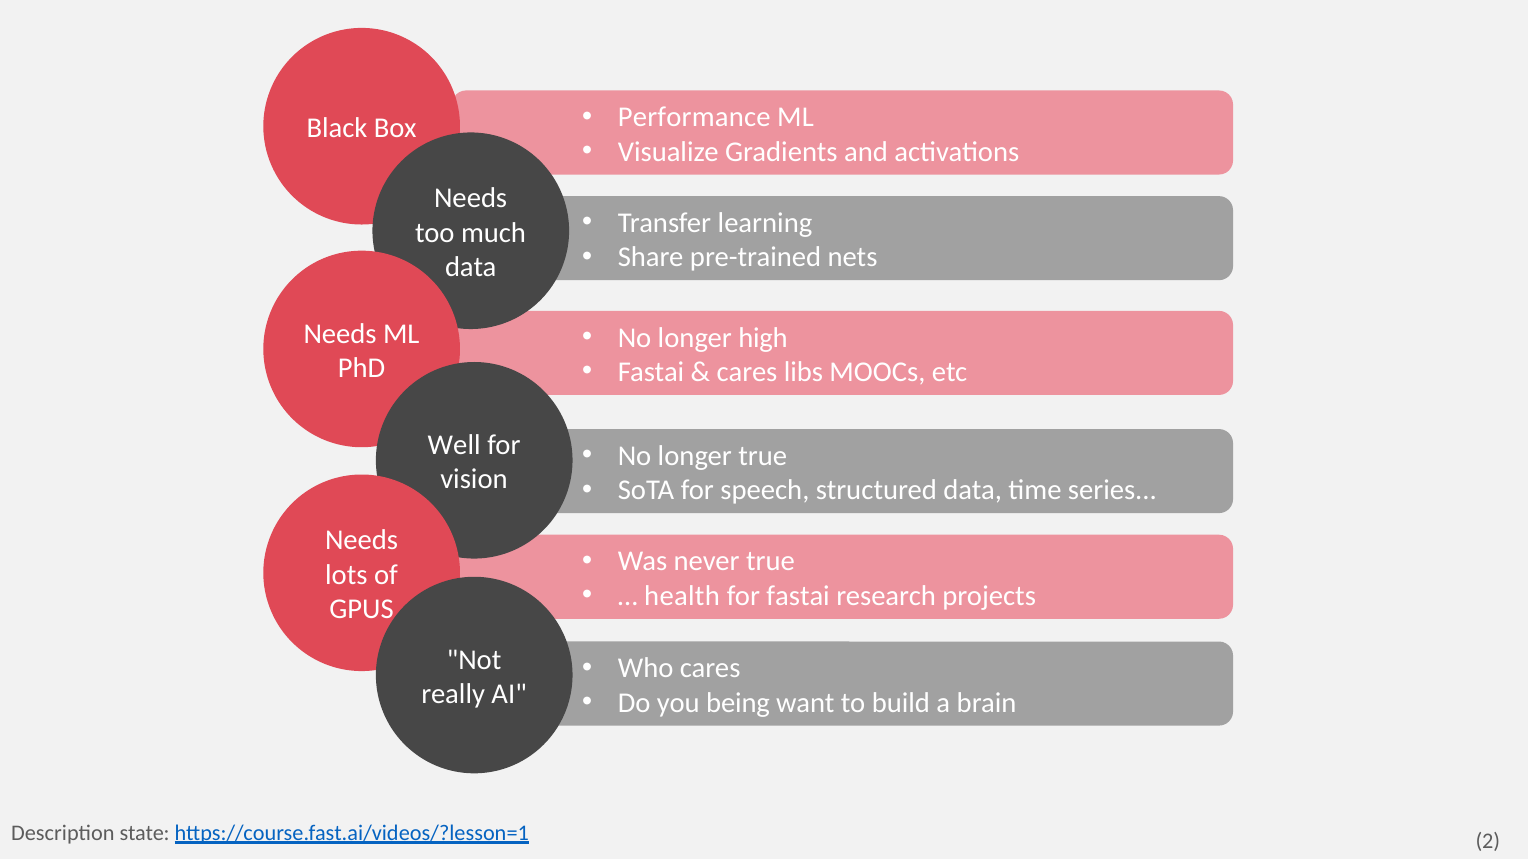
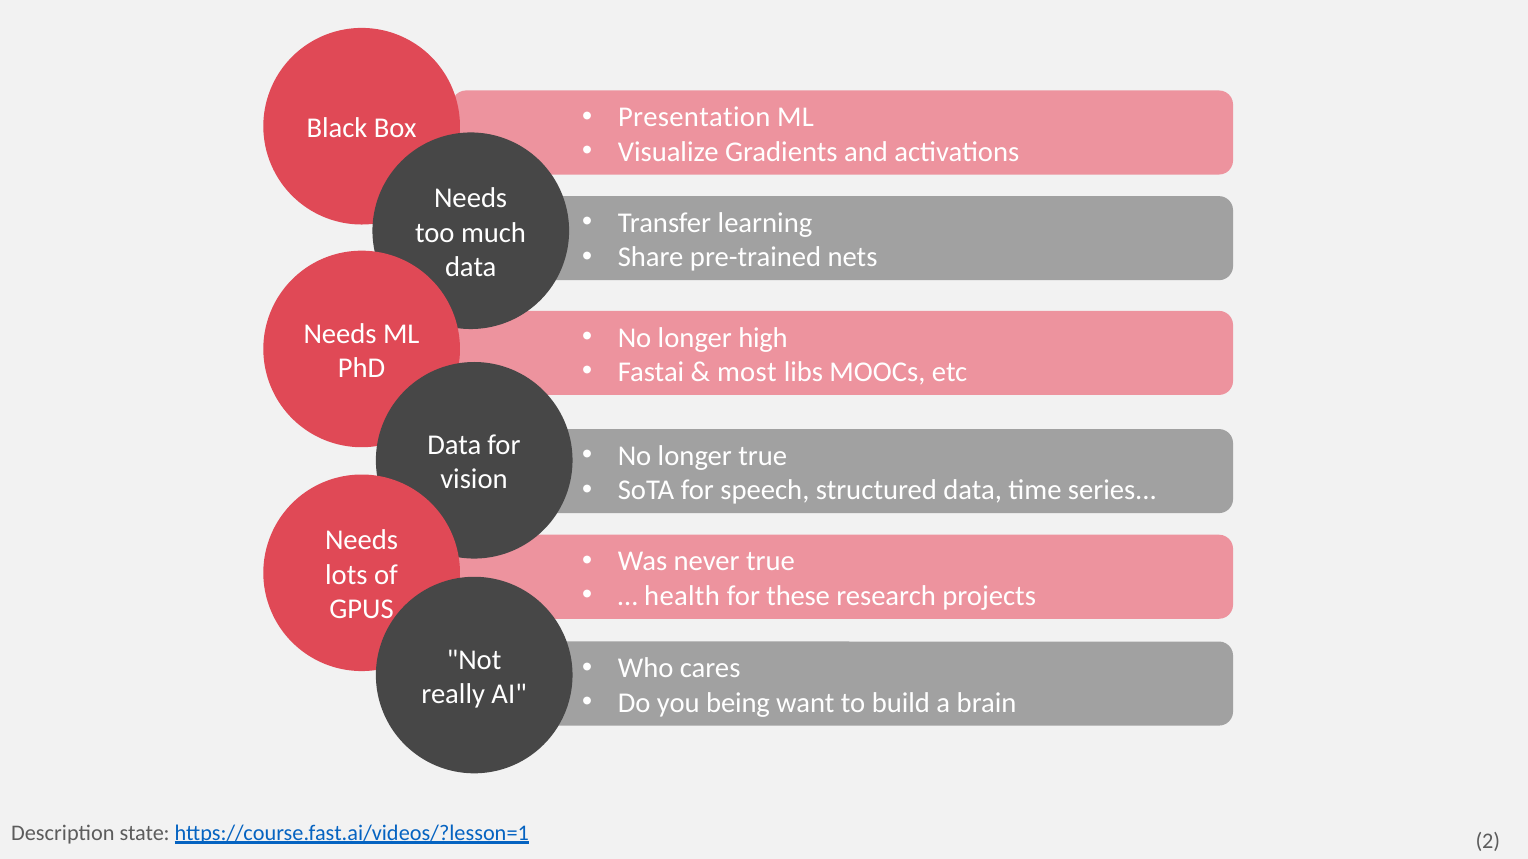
Performance: Performance -> Presentation (694, 117)
cares: cares -> most (747, 372)
Well: Well -> Data (454, 445)
for fastai: fastai -> these (798, 596)
